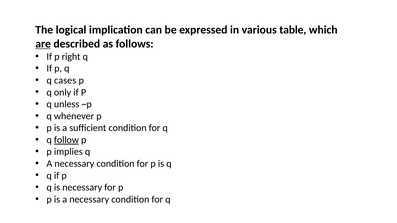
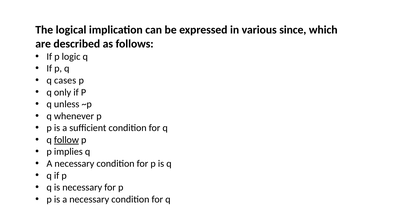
table: table -> since (293, 30)
are underline: present -> none (43, 44)
right: right -> logic (71, 57)
